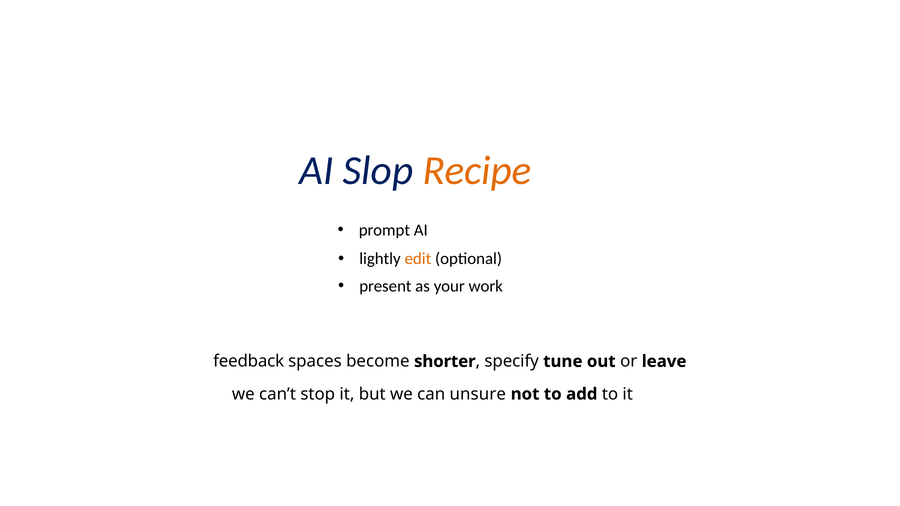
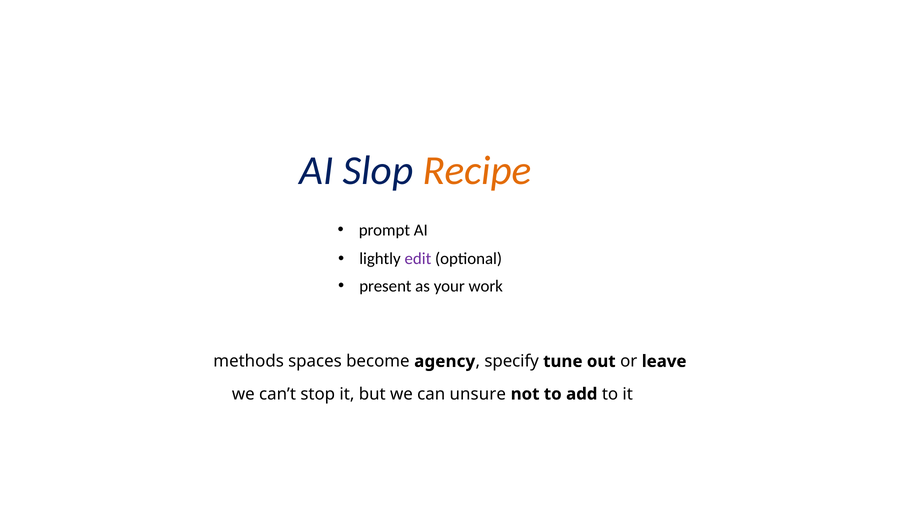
edit colour: orange -> purple (418, 259)
feedback: feedback -> methods (249, 362)
shorter: shorter -> agency (445, 362)
